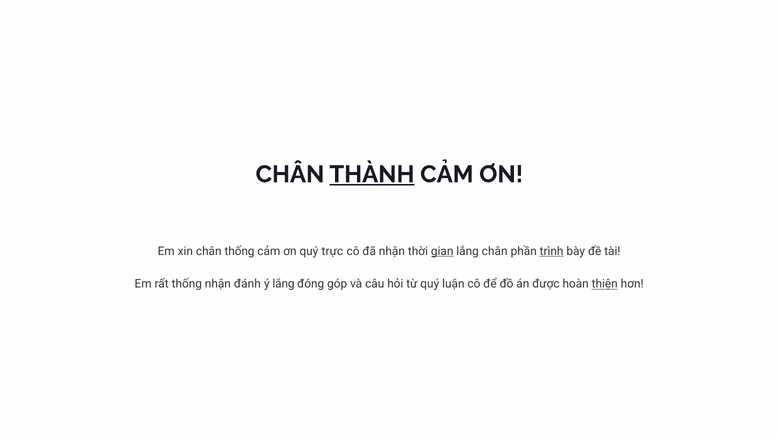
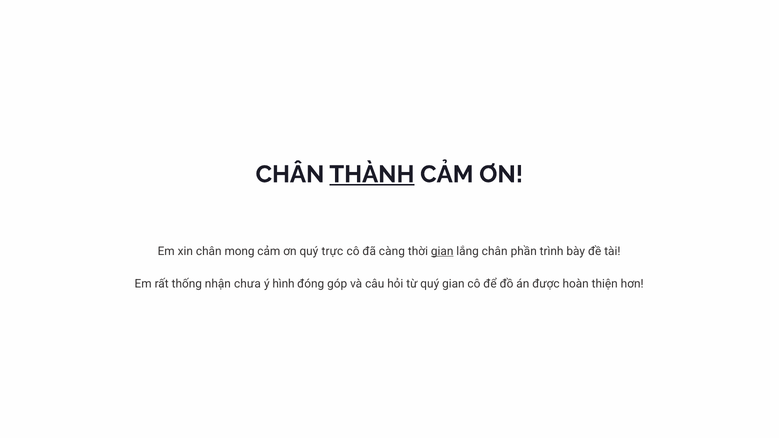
chân thống: thống -> mong (240, 251)
đã nhận: nhận -> càng (392, 251)
trình underline: present -> none (552, 251)
đánh: đánh -> chưa (247, 284)
ý lắng: lắng -> hình (284, 284)
quý luận: luận -> gian (453, 284)
thiện underline: present -> none (605, 284)
